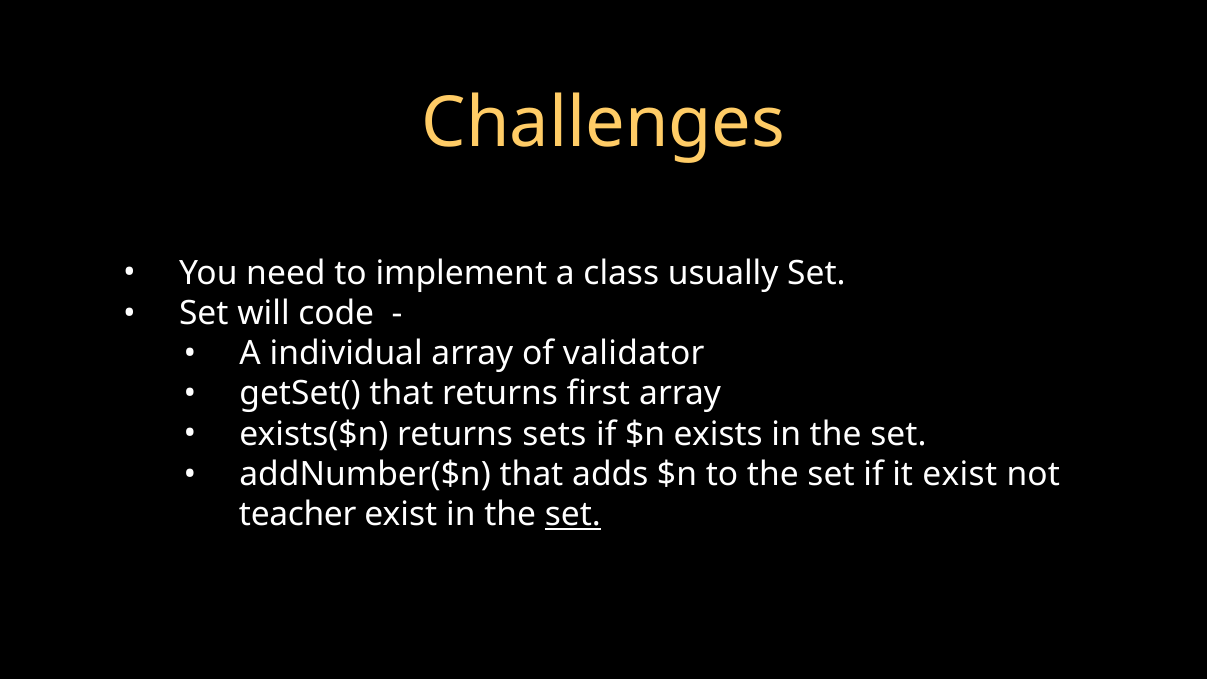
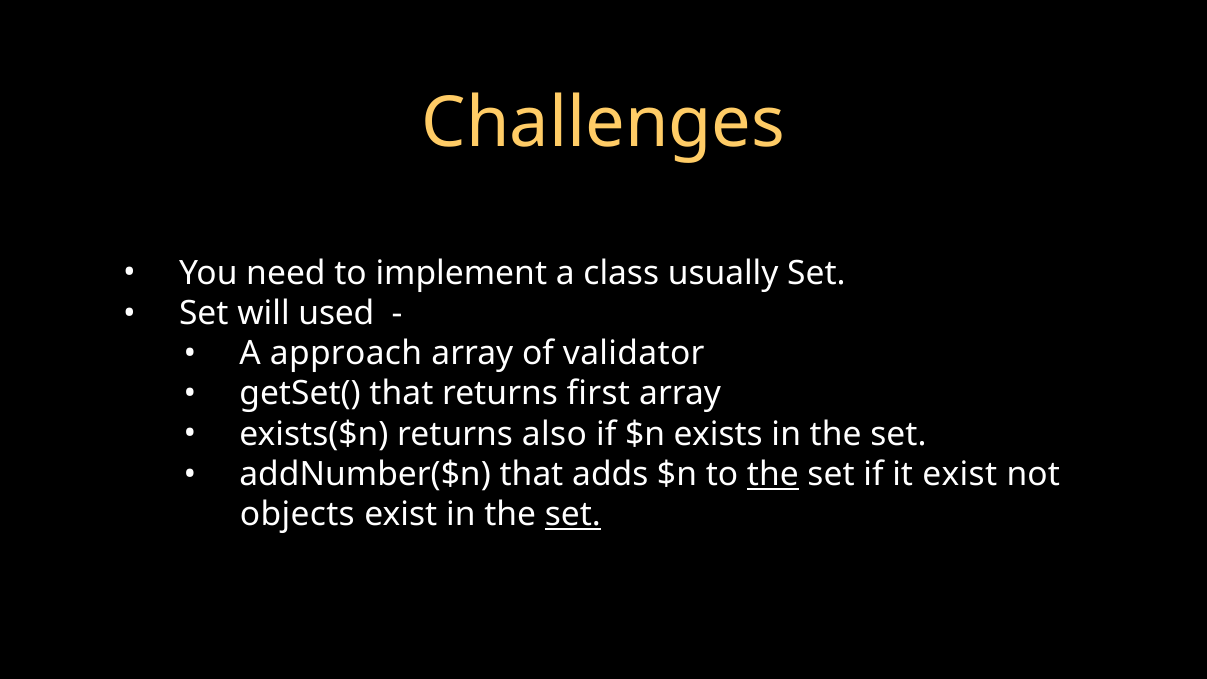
code: code -> used (336, 313)
individual: individual -> approach (346, 354)
sets: sets -> also (554, 434)
the underline: none -> present (773, 474)
teacher: teacher -> objects (297, 515)
